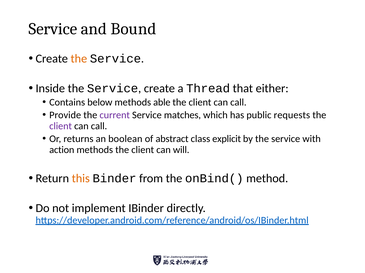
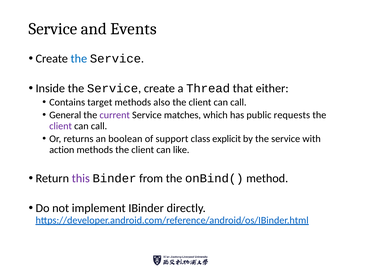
Bound: Bound -> Events (133, 29)
the colour: orange -> blue (79, 59)
below: below -> target (100, 102)
able: able -> also (162, 102)
Provide: Provide -> General (65, 115)
abstract: abstract -> support (172, 139)
will: will -> like (181, 150)
this colour: orange -> purple (81, 179)
